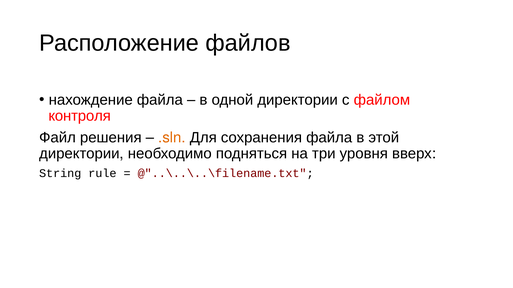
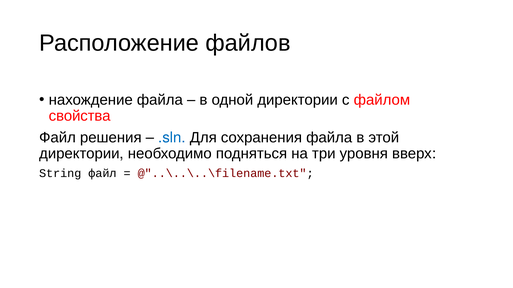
контроля: контроля -> свойства (80, 116)
.sln colour: orange -> blue (172, 138)
String rule: rule -> файл (102, 174)
